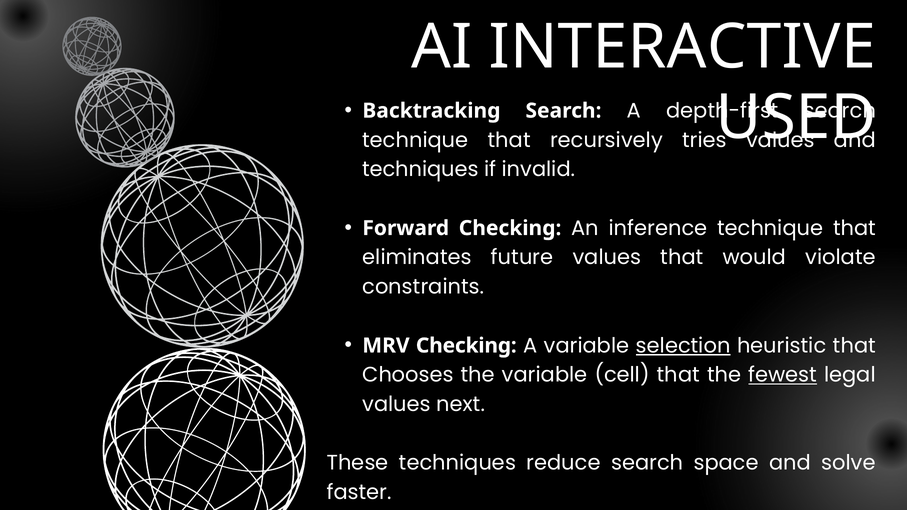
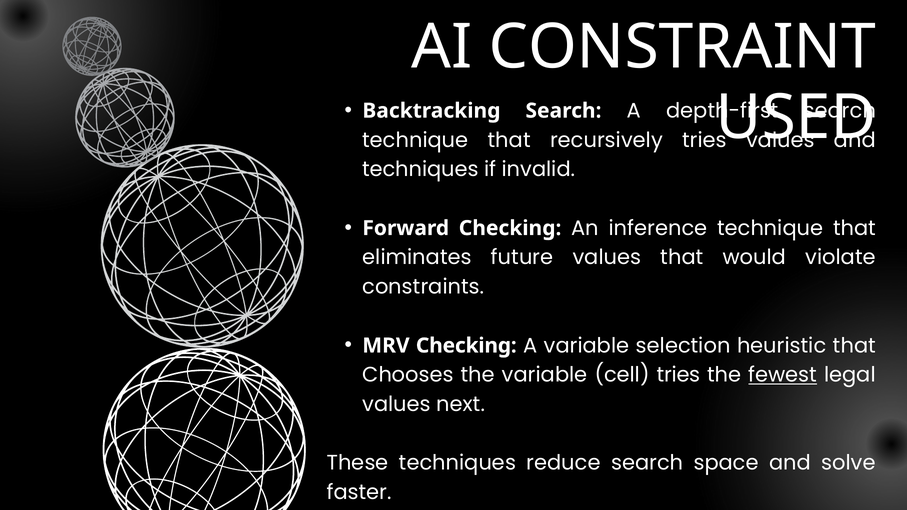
INTERACTIVE: INTERACTIVE -> CONSTRAINT (682, 47)
selection underline: present -> none (683, 346)
cell that: that -> tries (679, 375)
